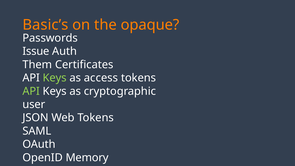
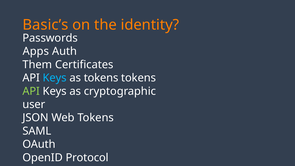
opaque: opaque -> identity (150, 25)
Issue: Issue -> Apps (36, 51)
Keys colour: light green -> light blue (55, 78)
as access: access -> tokens (101, 78)
Memory: Memory -> Protocol (87, 158)
